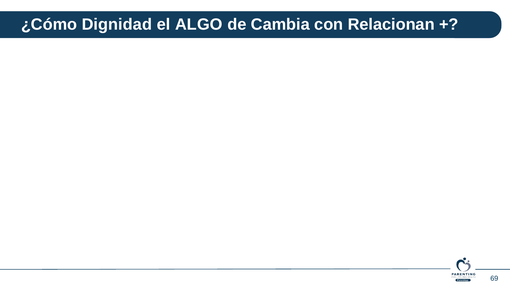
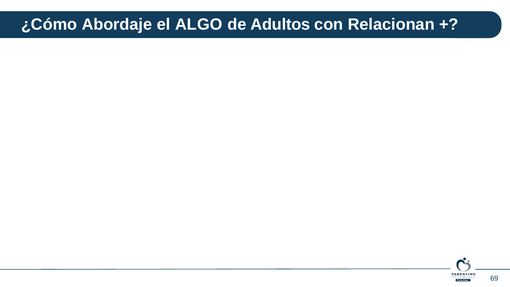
Dignidad: Dignidad -> Abordaje (117, 24)
Cambia: Cambia -> Adultos (280, 24)
